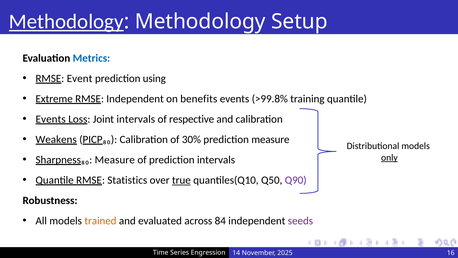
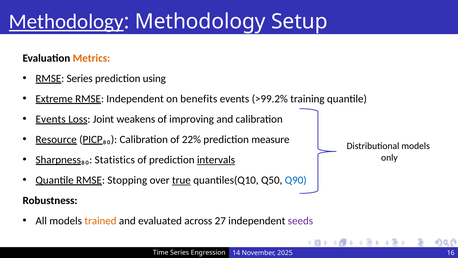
Metrics colour: blue -> orange (91, 58)
RMSE Event: Event -> Series (80, 78)
>99.8%: >99.8% -> >99.2% (270, 99)
Joint intervals: intervals -> weakens (136, 119)
respective: respective -> improving (192, 119)
Weakens: Weakens -> Resource (56, 139)
30%: 30% -> 22% (191, 139)
only underline: present -> none (389, 157)
Sharpness₈₀ Measure: Measure -> Statistics (115, 160)
intervals underline: none -> present (216, 160)
Statistics: Statistics -> Stopping (127, 180)
Q90 colour: purple -> blue (296, 180)
84: 84 -> 27 (220, 220)
